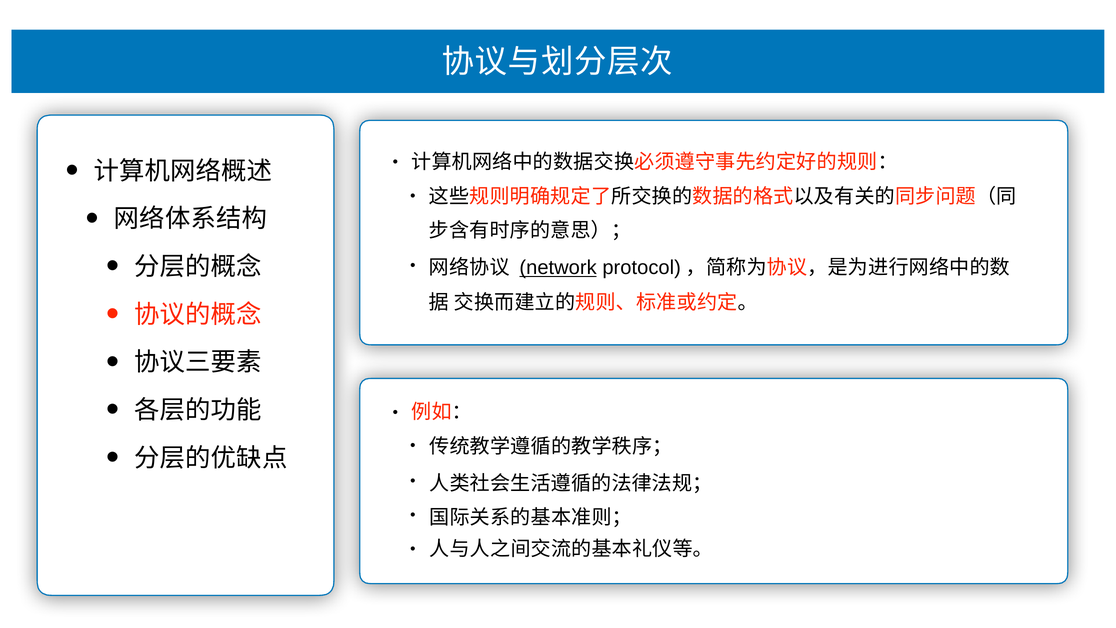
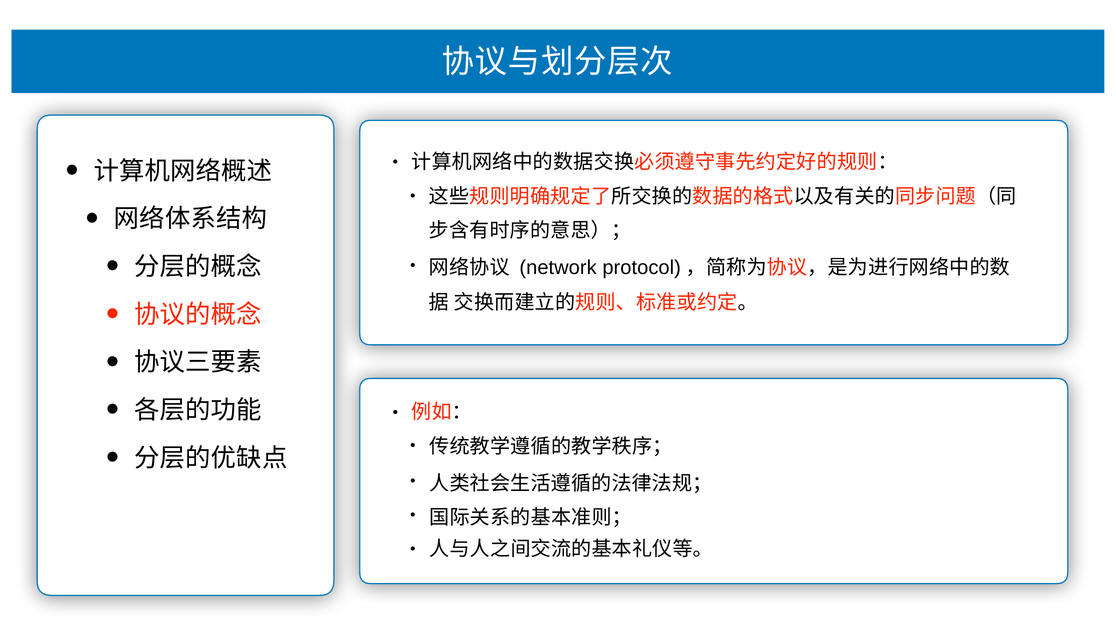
network underline: present -> none (558, 268)
